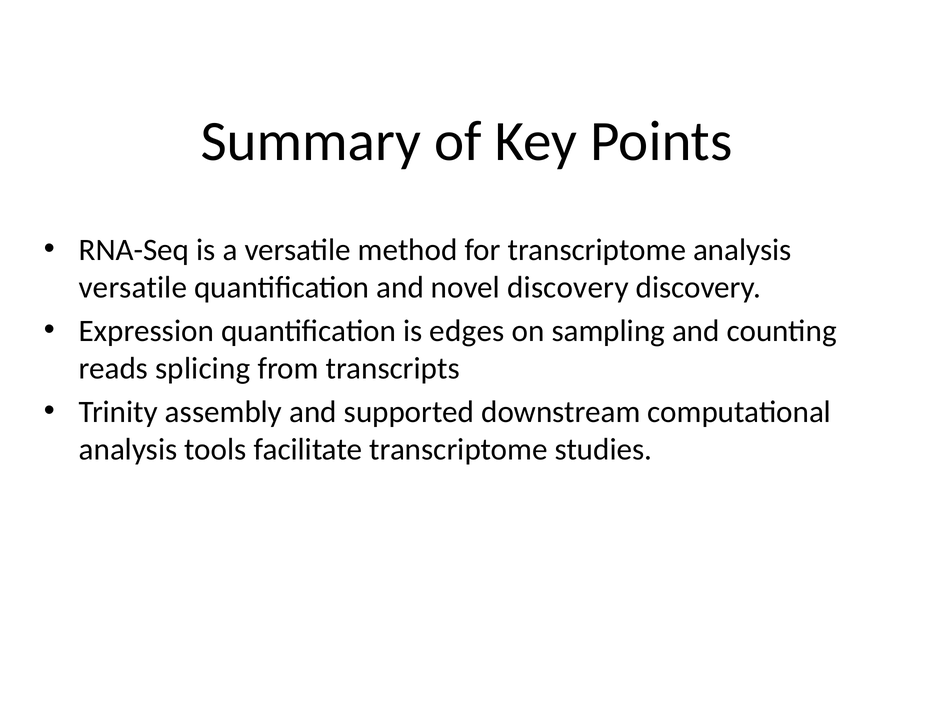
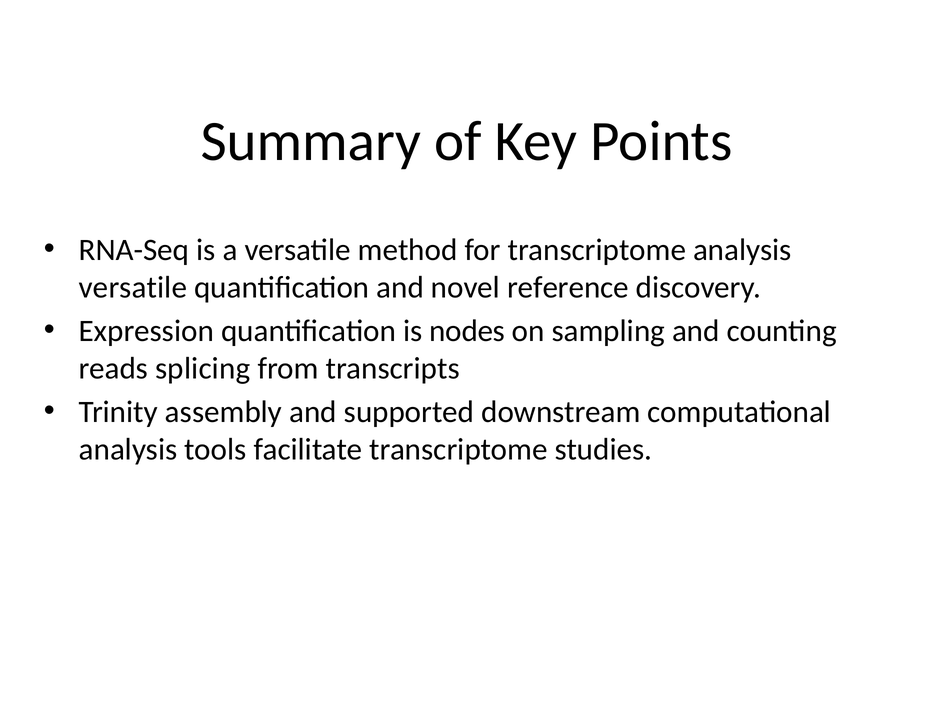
novel discovery: discovery -> reference (568, 287)
edges: edges -> nodes (467, 331)
